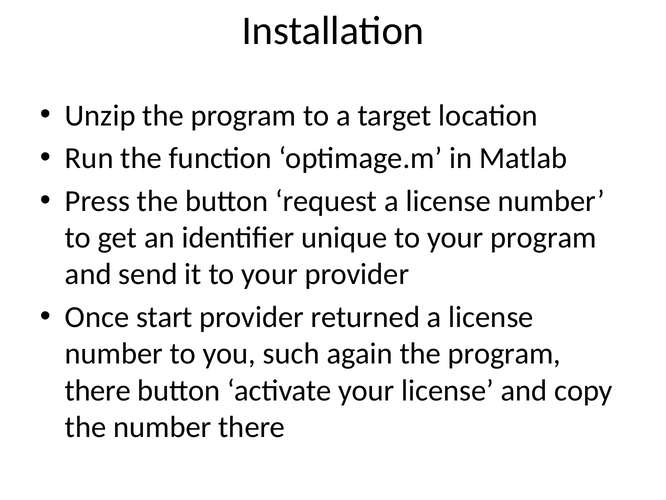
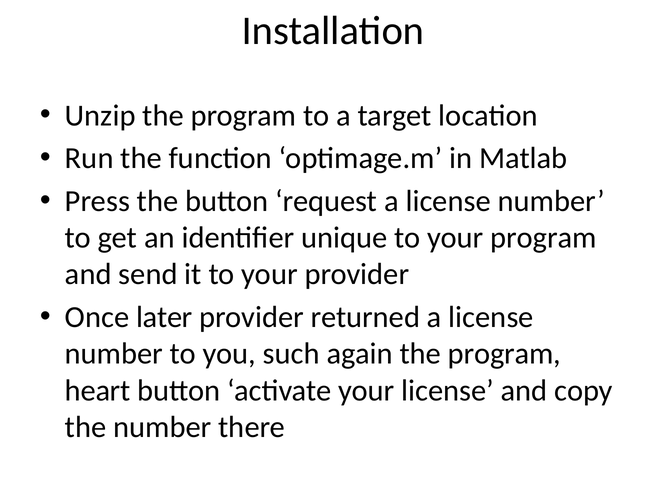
start: start -> later (164, 317)
there: there -> heart (98, 390)
